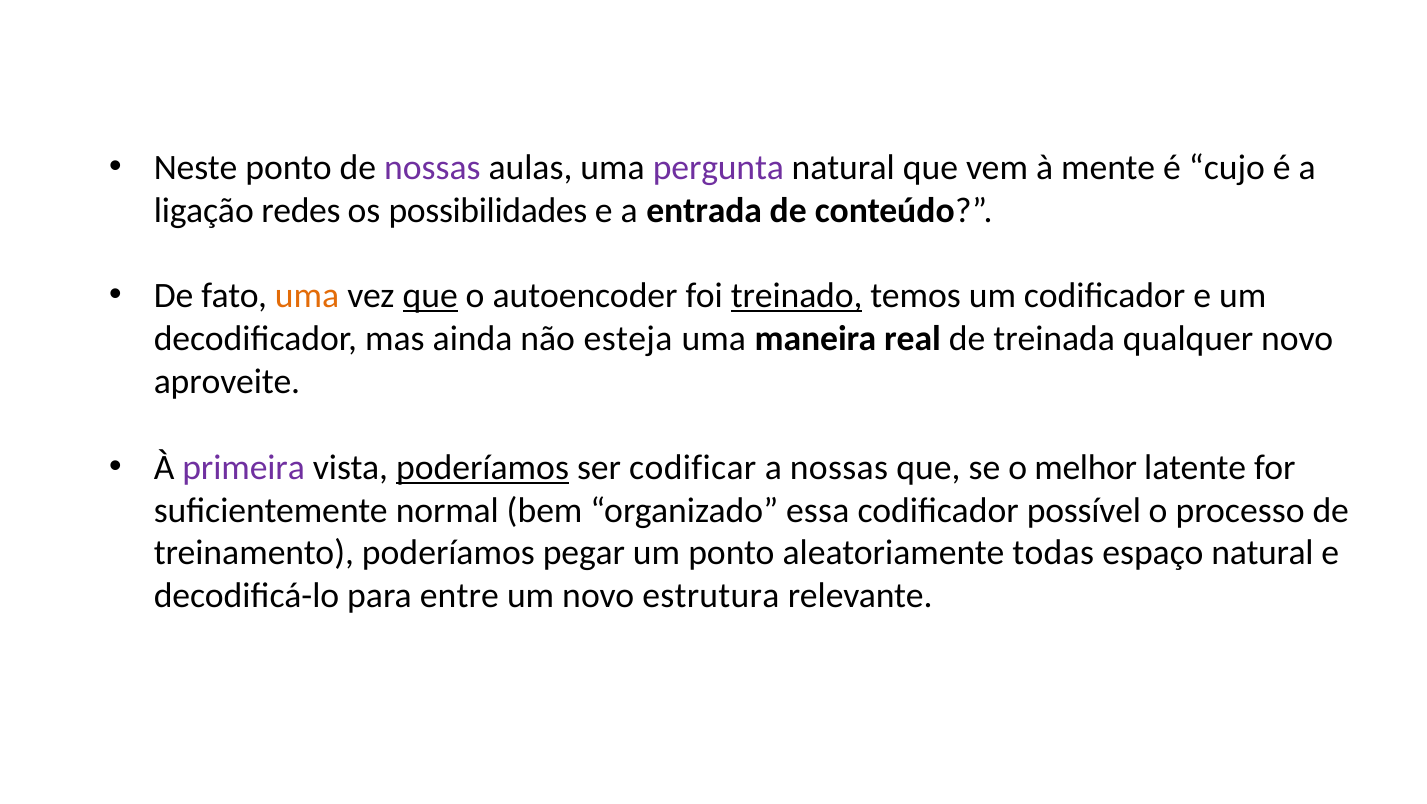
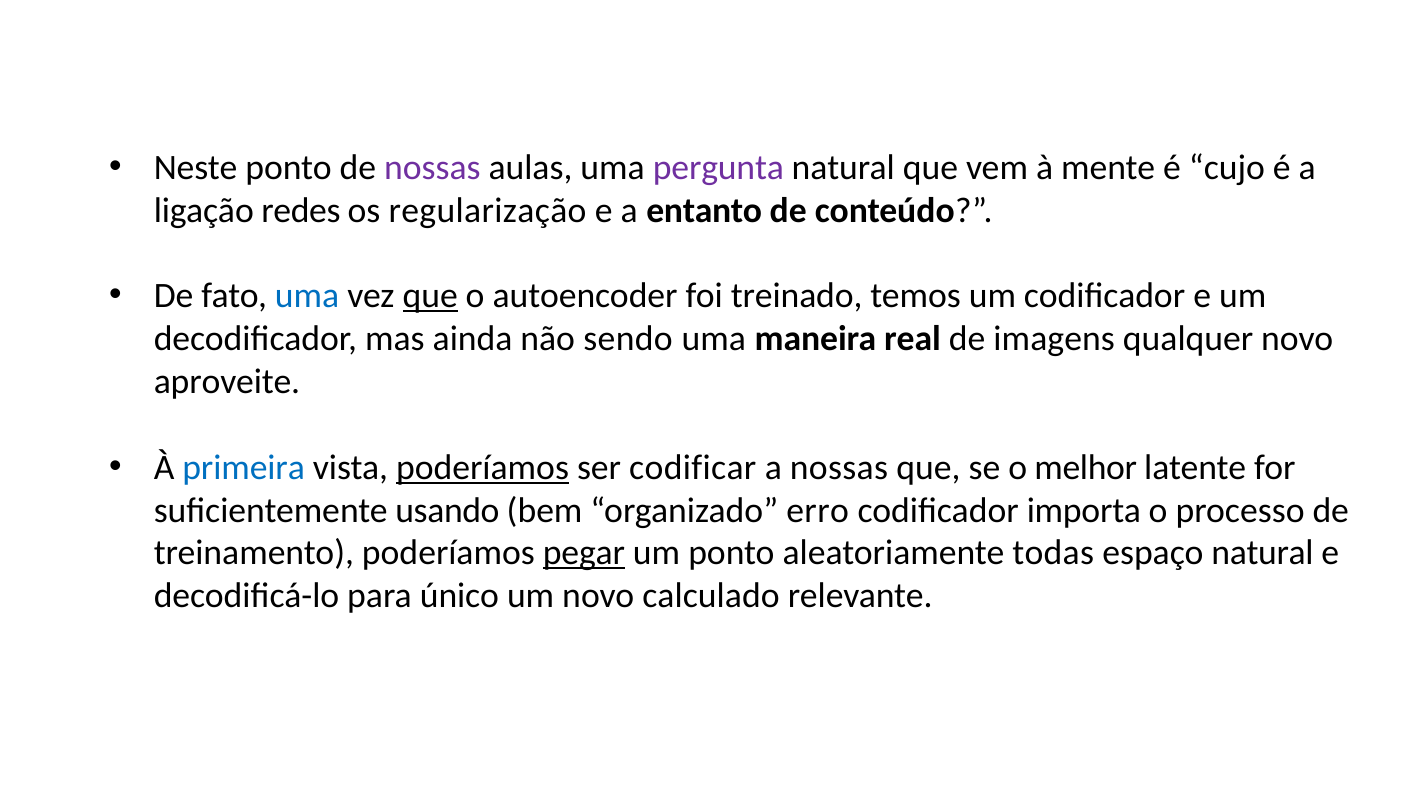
possibilidades: possibilidades -> regularização (488, 210)
entrada: entrada -> entanto (704, 210)
uma colour: orange -> blue (307, 296)
treinado underline: present -> none (797, 296)
esteja: esteja -> sendo (628, 339)
treinada: treinada -> imagens (1054, 339)
primeira colour: purple -> blue (244, 467)
normal: normal -> usando (447, 510)
essa: essa -> erro (818, 510)
possível: possível -> importa (1084, 510)
pegar underline: none -> present (584, 553)
entre: entre -> único (459, 595)
estrutura: estrutura -> calculado (711, 595)
